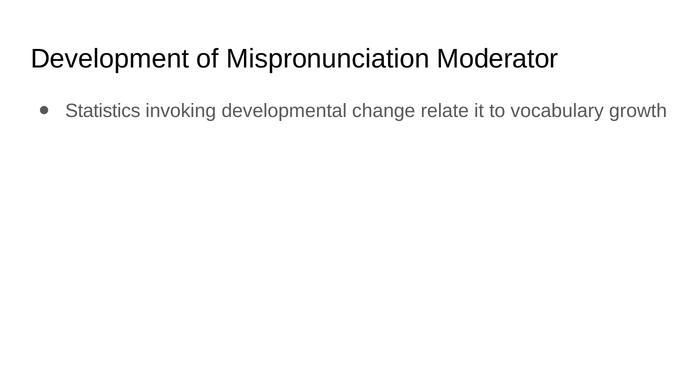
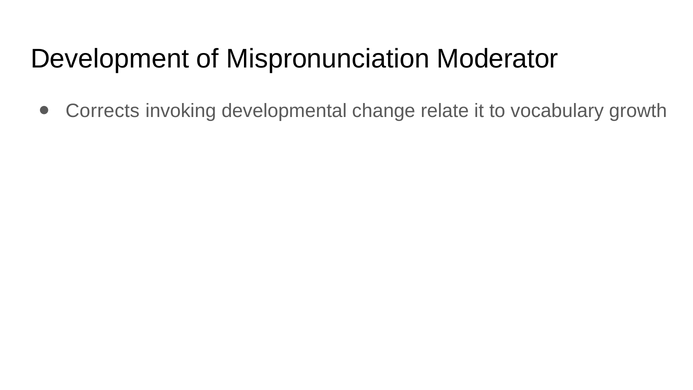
Statistics: Statistics -> Corrects (103, 111)
